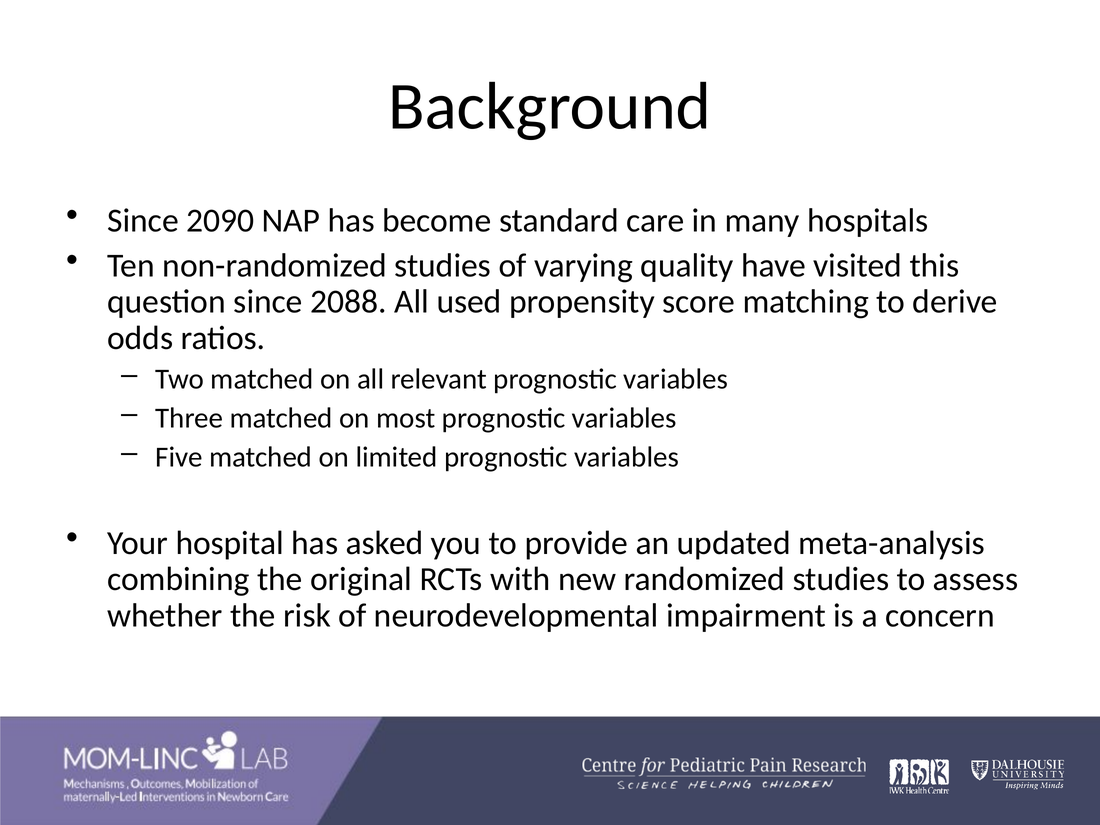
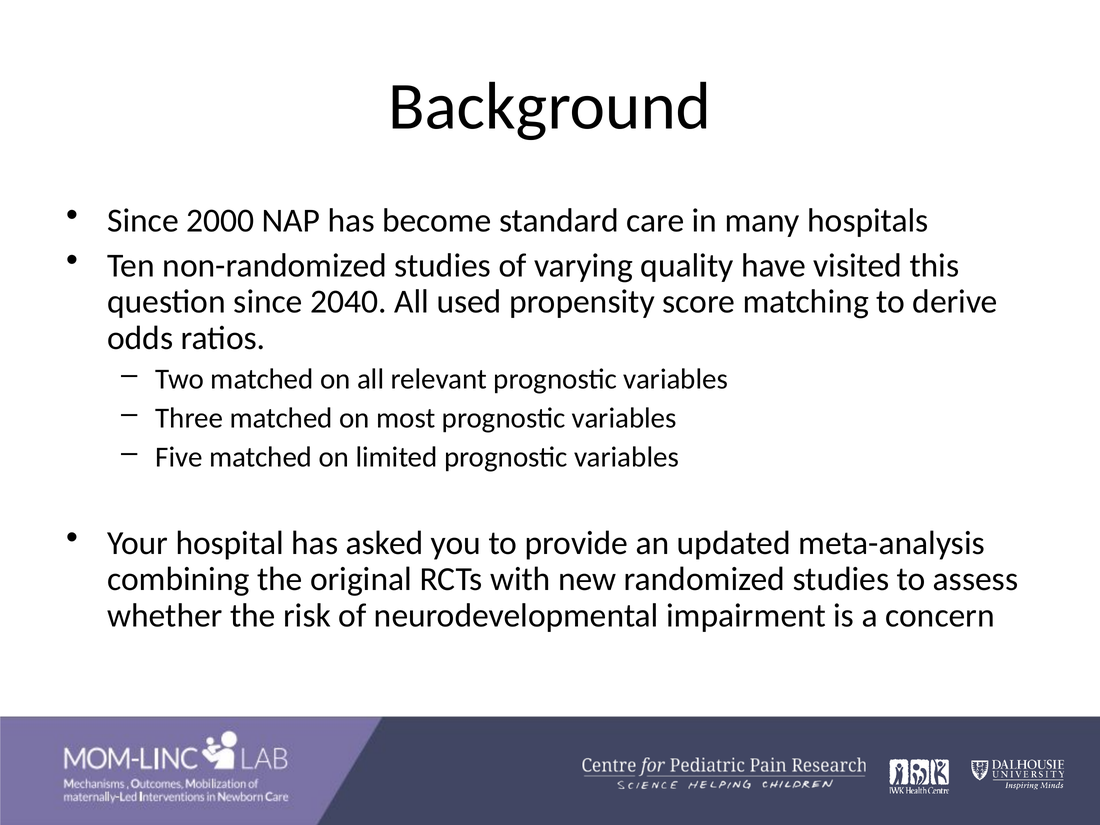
2090: 2090 -> 2000 (220, 221)
2088: 2088 -> 2040 (348, 302)
